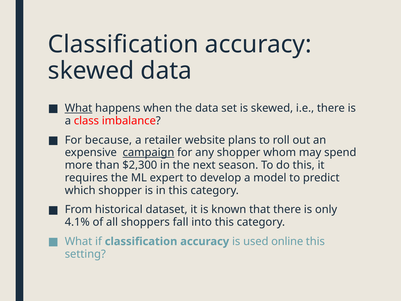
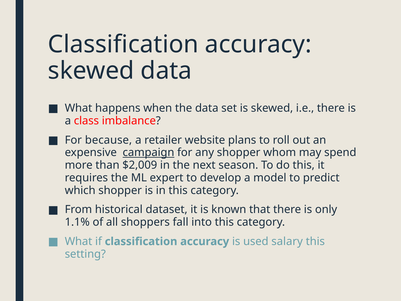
What underline: present -> none (79, 108)
$2,300: $2,300 -> $2,009 (140, 165)
4.1%: 4.1% -> 1.1% (77, 222)
online: online -> salary (287, 241)
